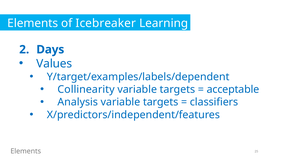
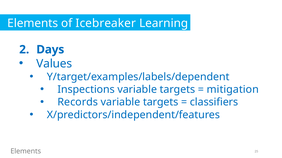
Collinearity: Collinearity -> Inspections (86, 90)
acceptable: acceptable -> mitigation (233, 90)
Analysis: Analysis -> Records (78, 103)
